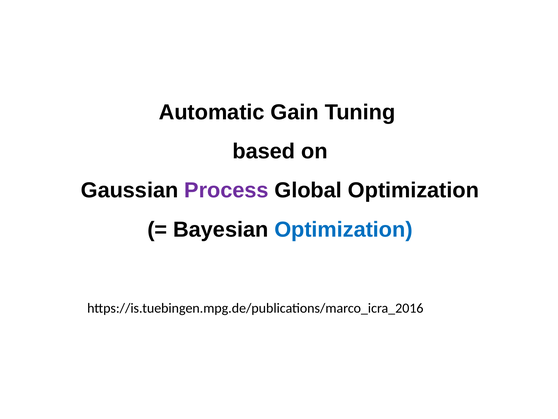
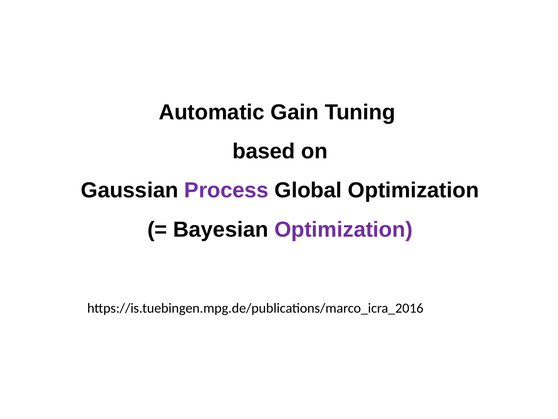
Optimization colour: blue -> purple (344, 229)
